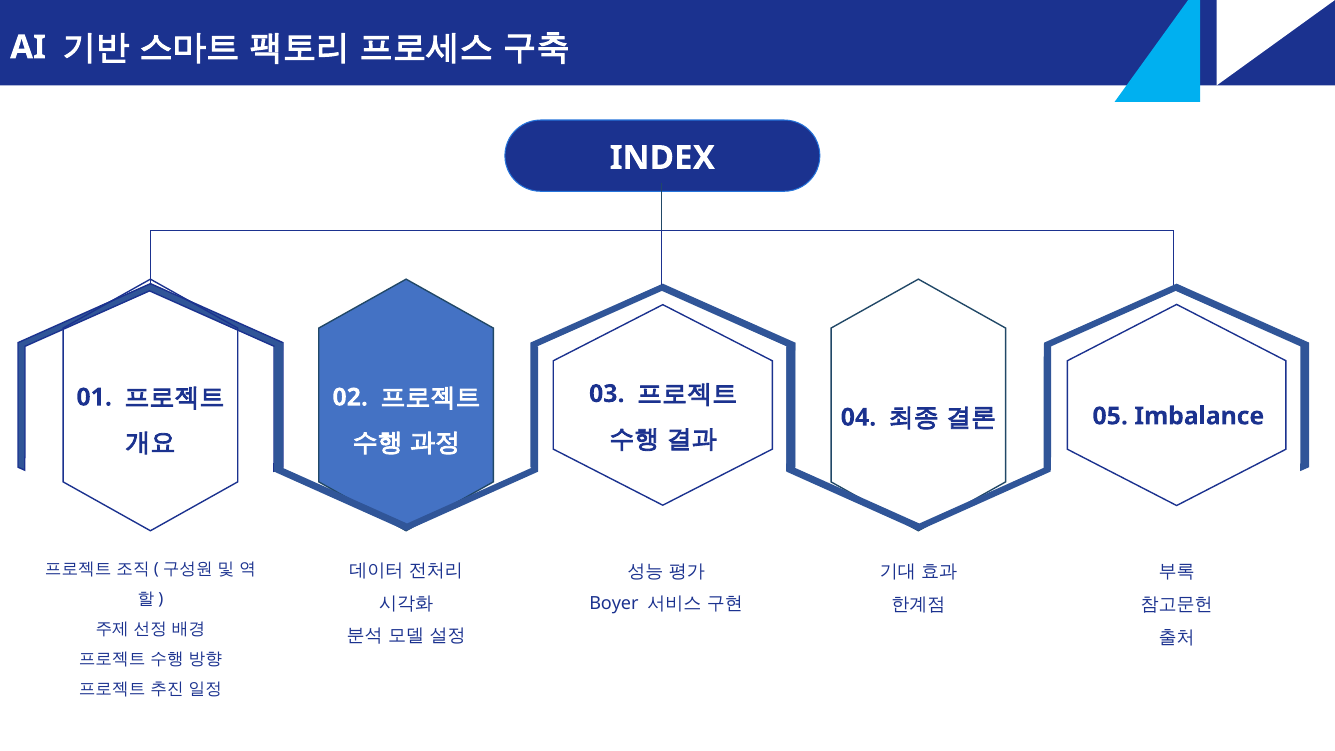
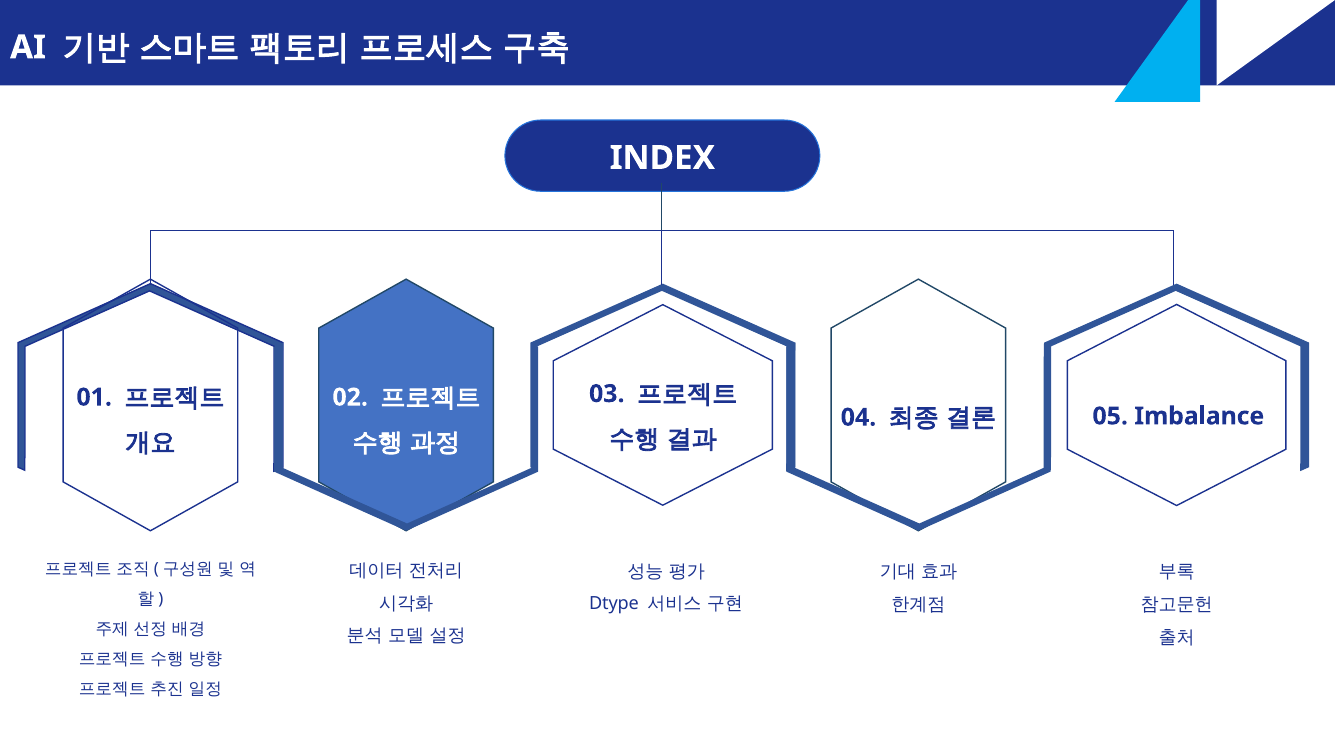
Boyer: Boyer -> Dtype (614, 604)
